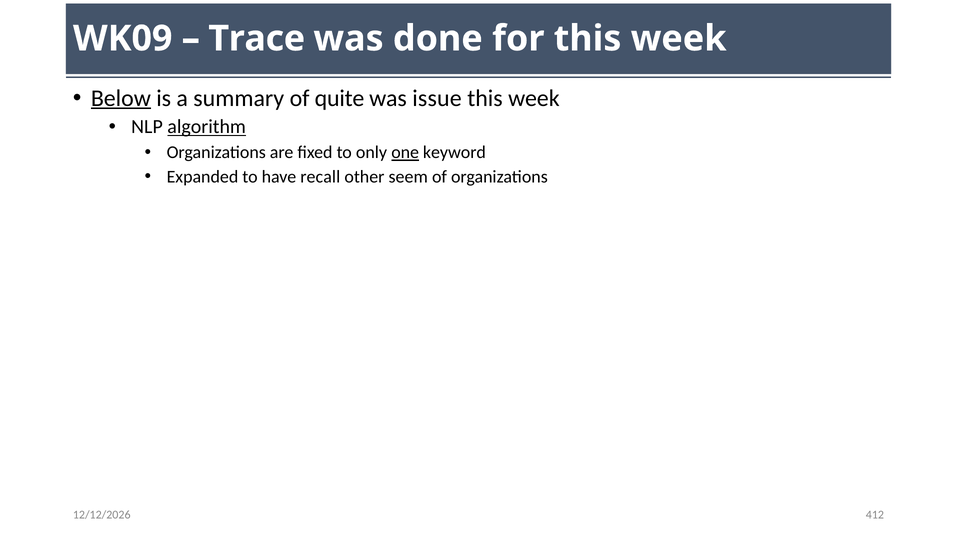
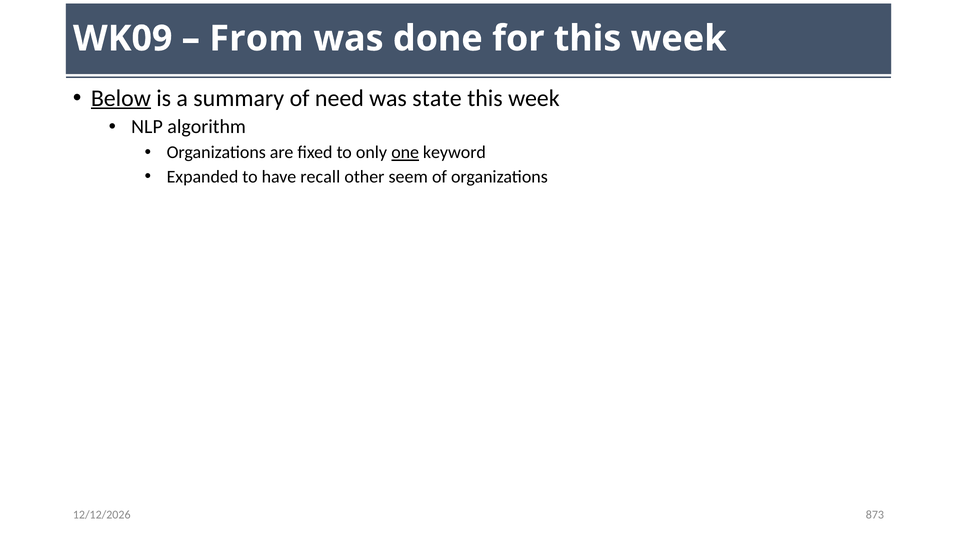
Trace: Trace -> From (256, 39)
quite: quite -> need (339, 98)
issue: issue -> state (437, 98)
algorithm underline: present -> none (207, 127)
412: 412 -> 873 (875, 514)
